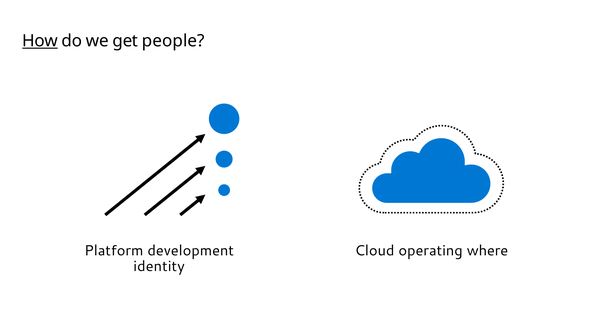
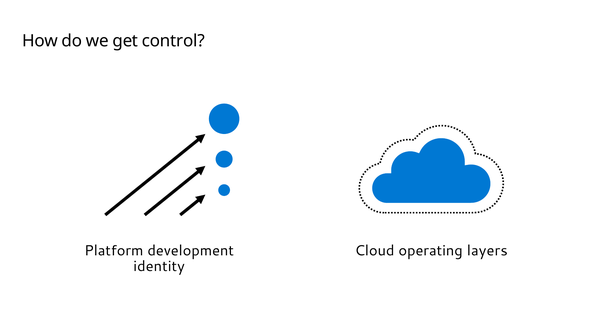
How underline: present -> none (40, 41)
people: people -> control (173, 41)
where: where -> layers (487, 251)
